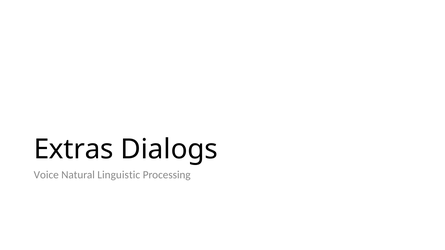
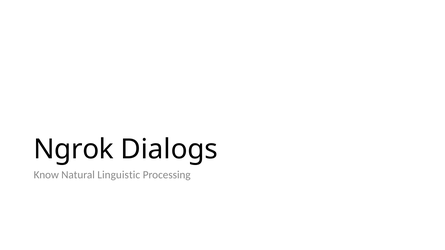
Extras: Extras -> Ngrok (74, 150)
Voice: Voice -> Know (46, 175)
